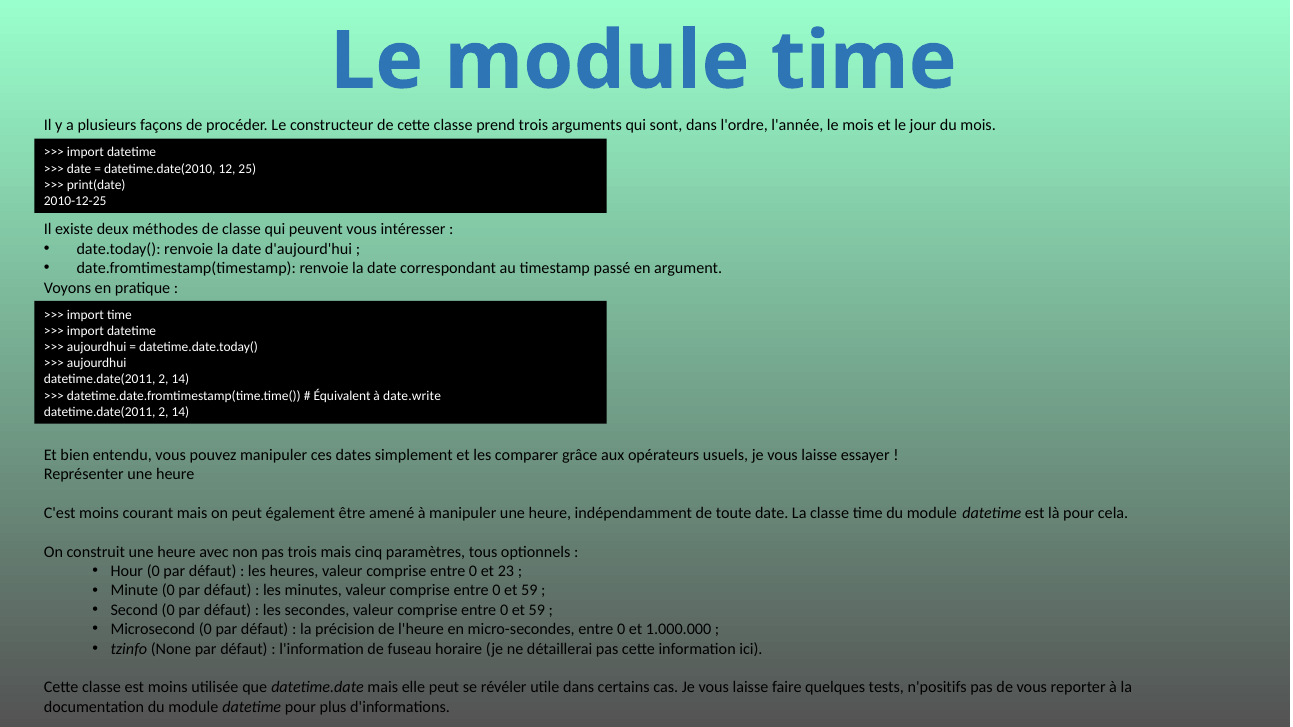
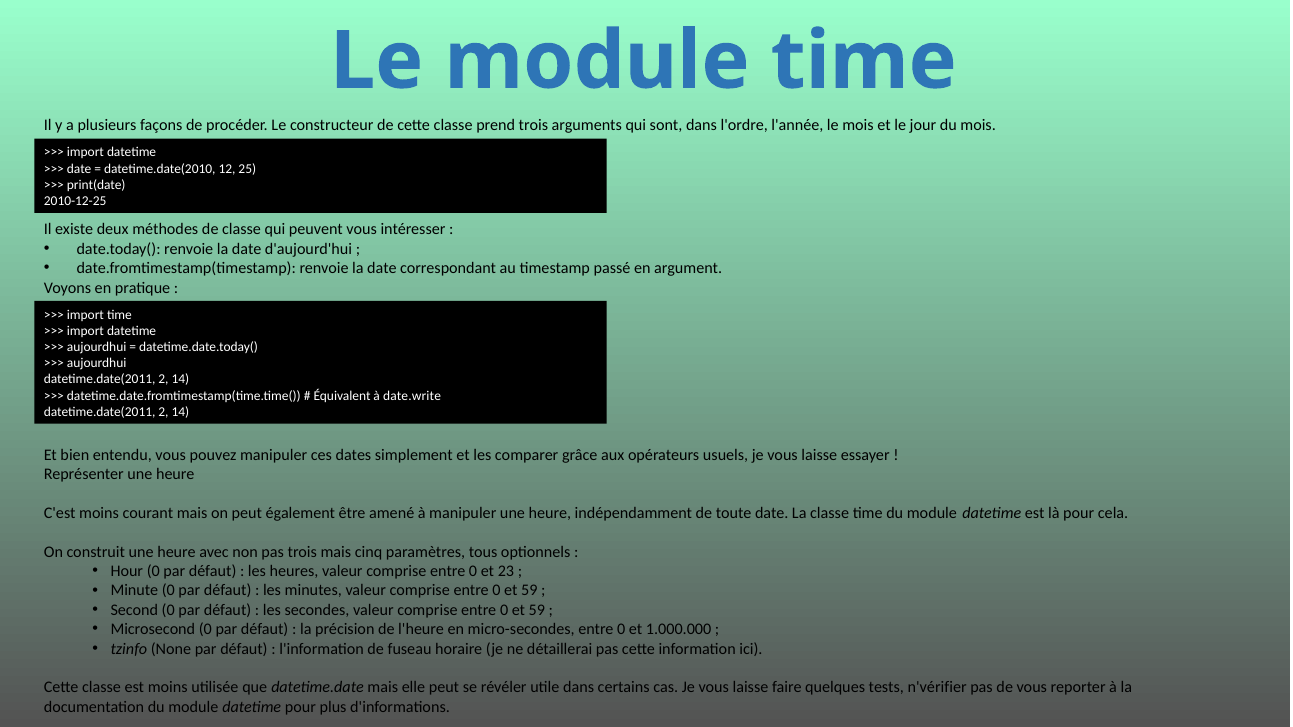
n'positifs: n'positifs -> n'vérifier (937, 688)
